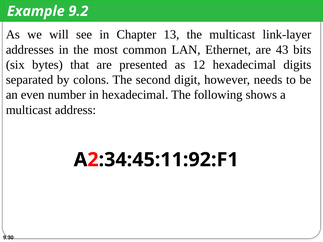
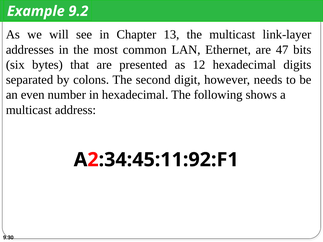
43: 43 -> 47 (282, 50)
